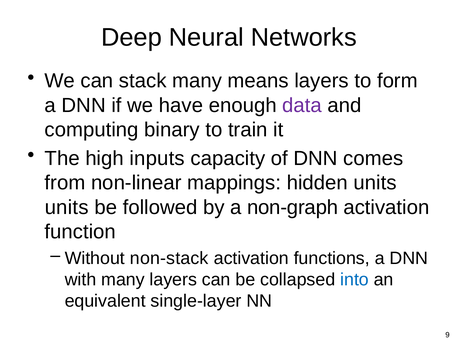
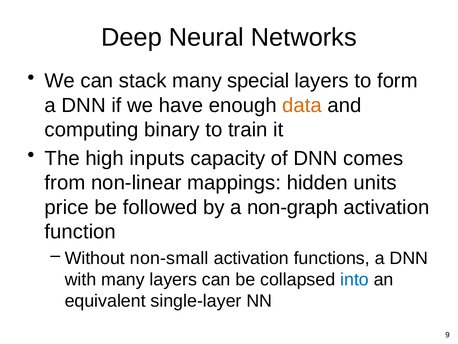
means: means -> special (258, 81)
data colour: purple -> orange (302, 105)
units: units -> price (67, 207)
non-stack: non-stack -> non-small (169, 258)
